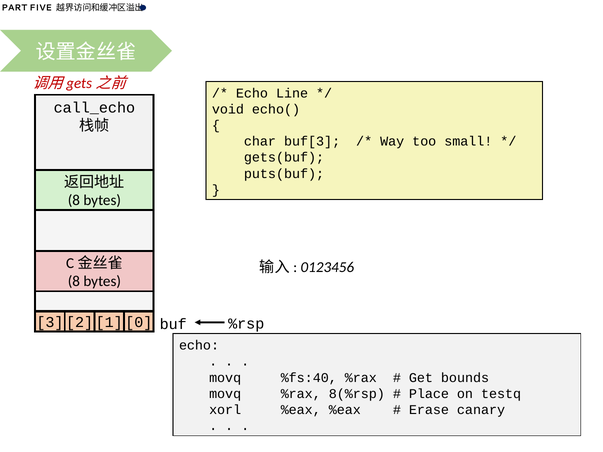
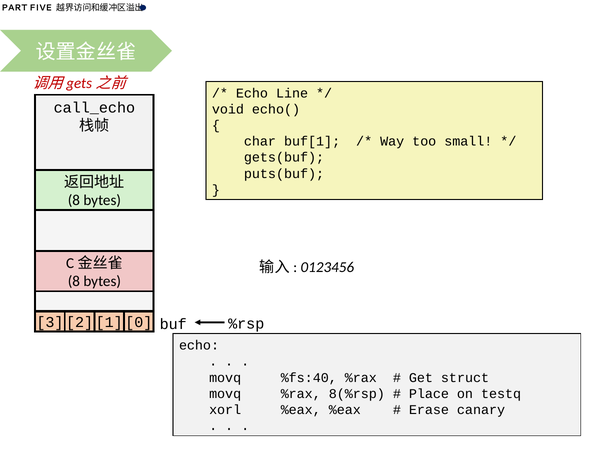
buf[3: buf[3 -> buf[1 (312, 142)
bounds: bounds -> struct (465, 378)
